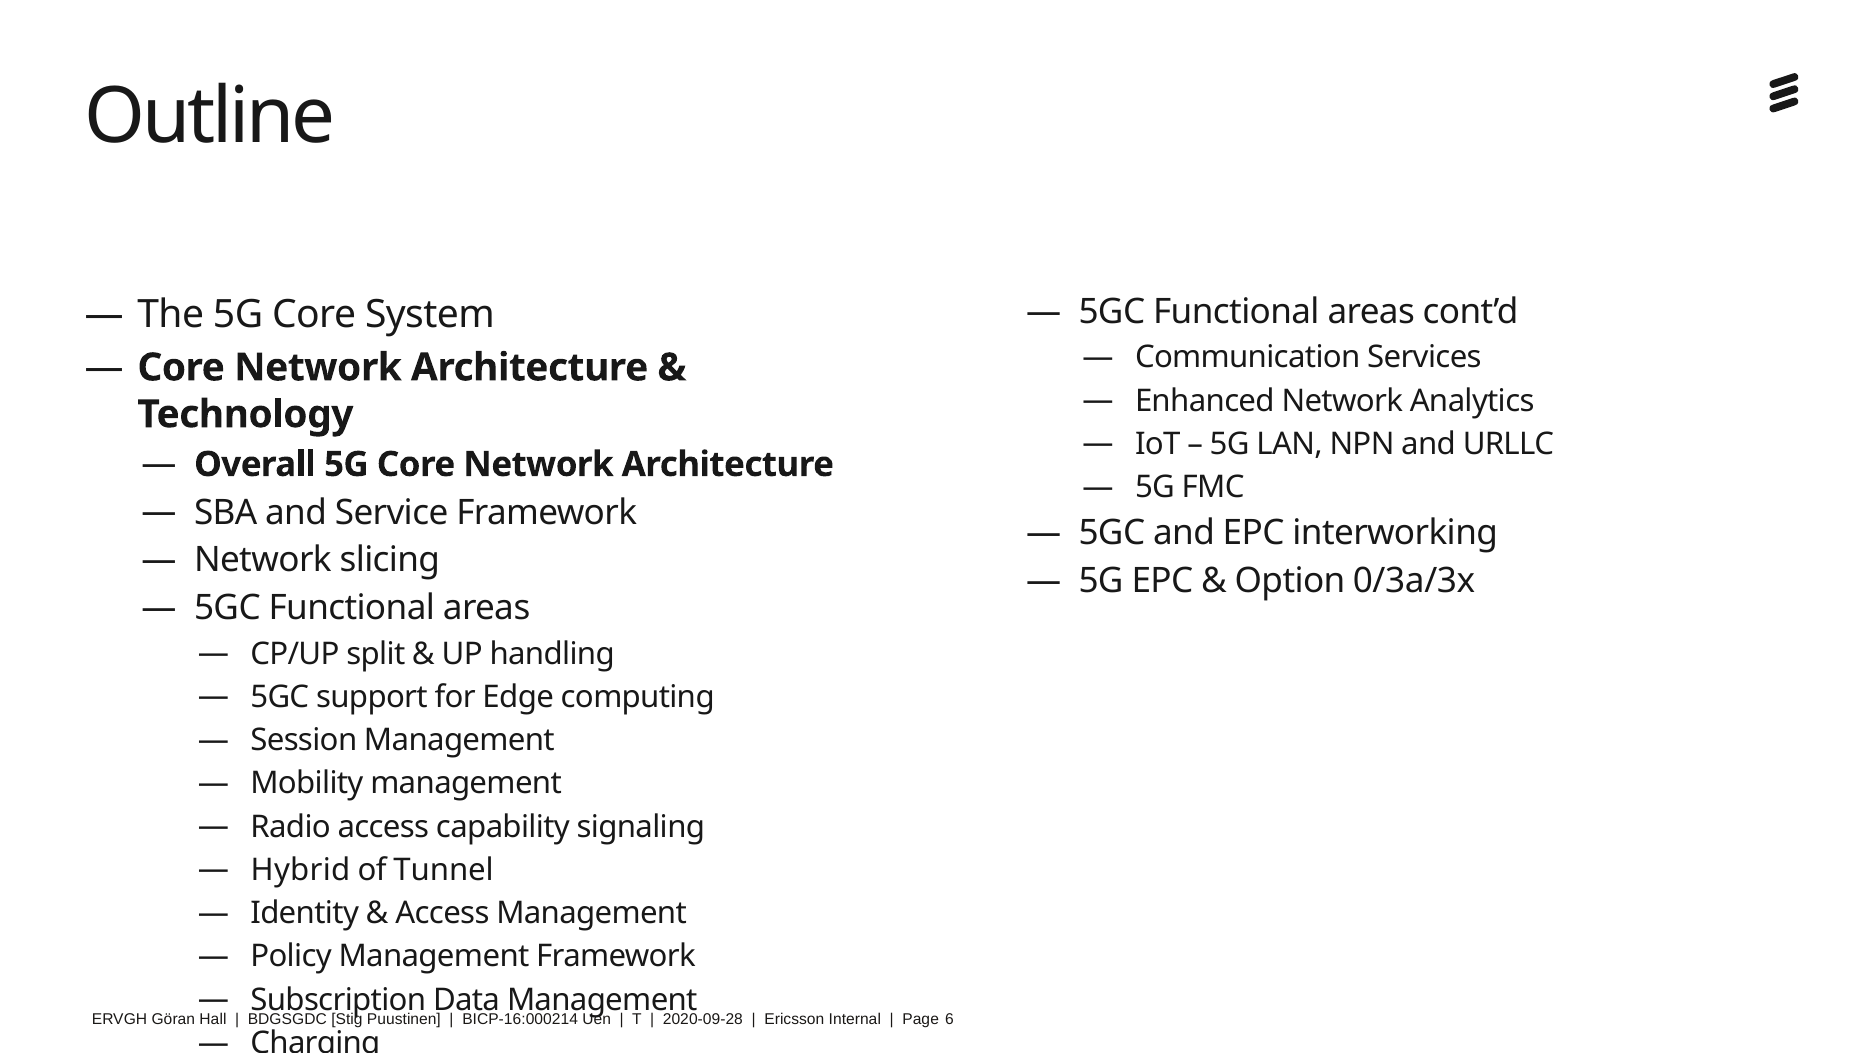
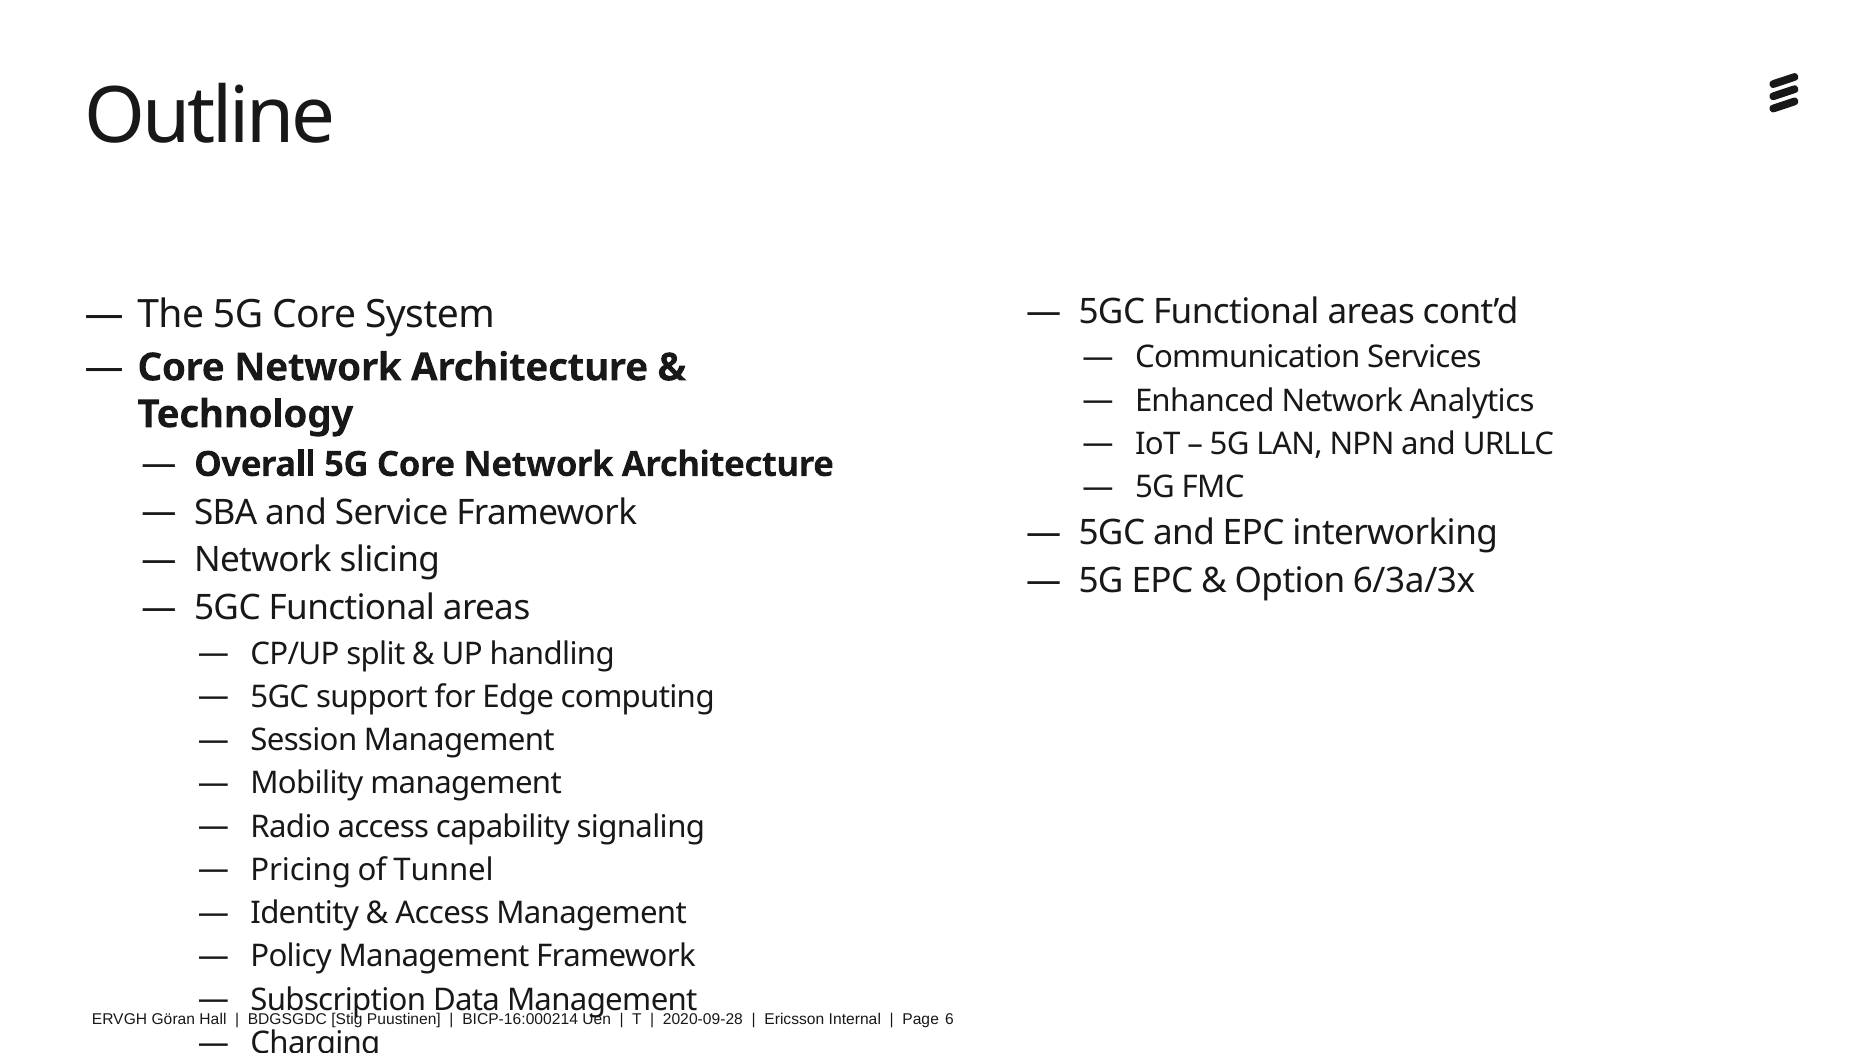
0/3a/3x: 0/3a/3x -> 6/3a/3x (1414, 581)
Hybrid: Hybrid -> Pricing (301, 870)
